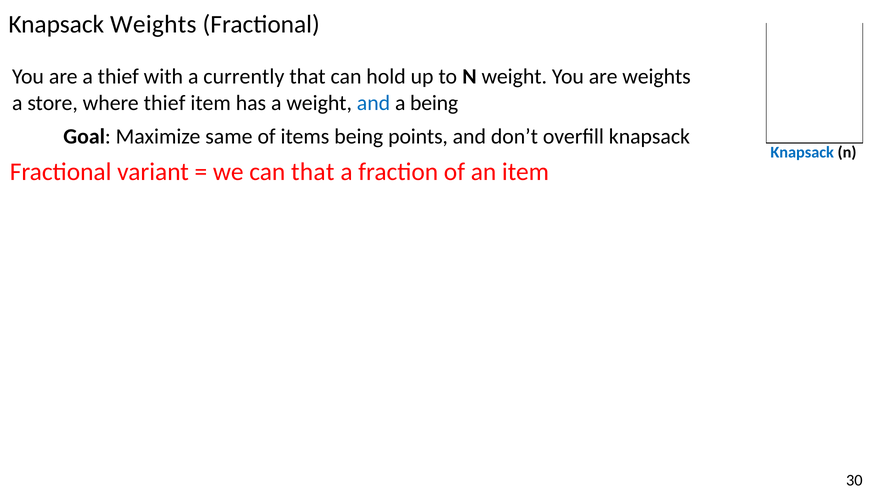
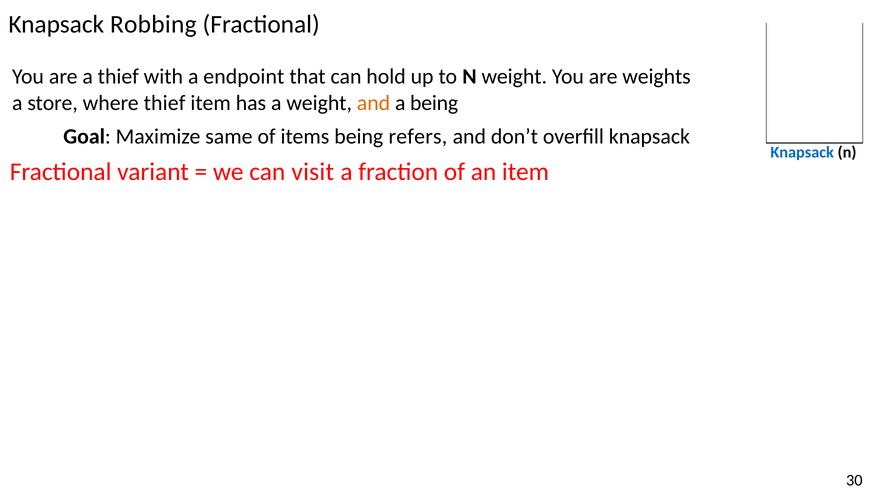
Knapsack Weights: Weights -> Robbing (153, 24)
currently: currently -> endpoint (244, 77)
and colour: blue -> orange (374, 103)
points: points -> refers (418, 136)
can that: that -> visit (313, 172)
